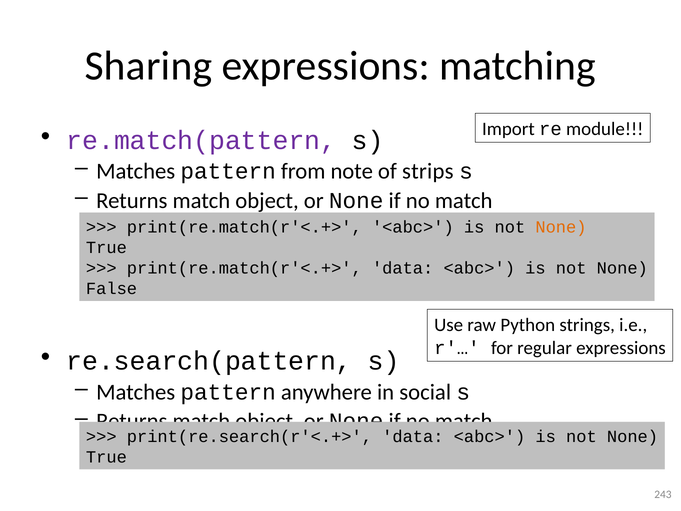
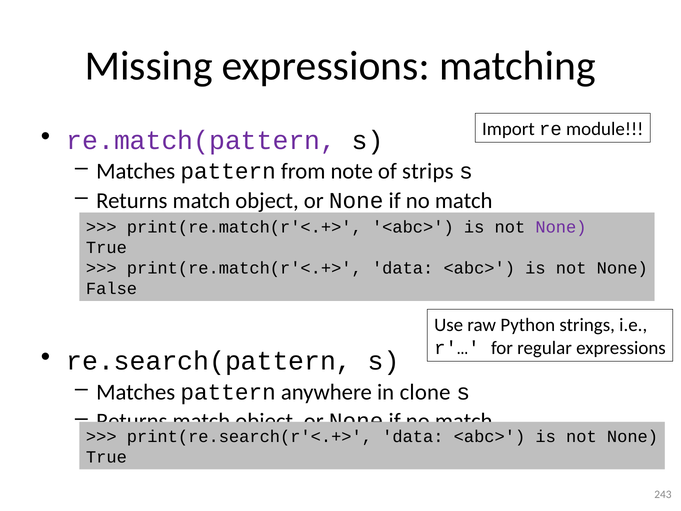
Sharing: Sharing -> Missing (149, 66)
None colour: orange -> purple (561, 227)
social: social -> clone (425, 392)
